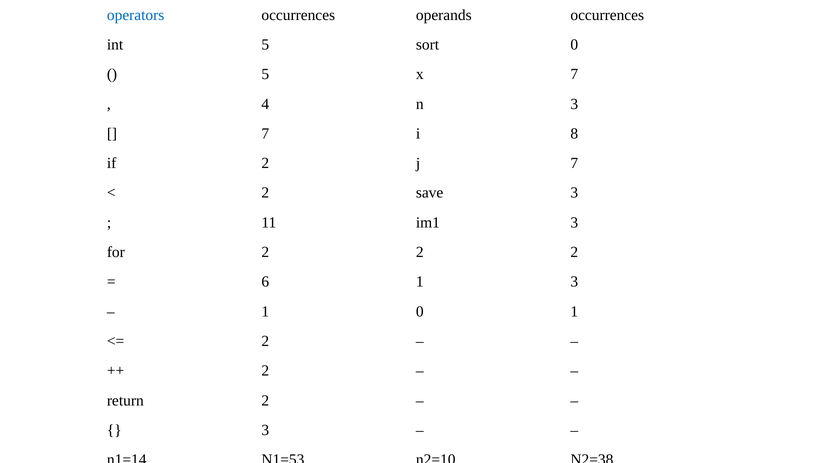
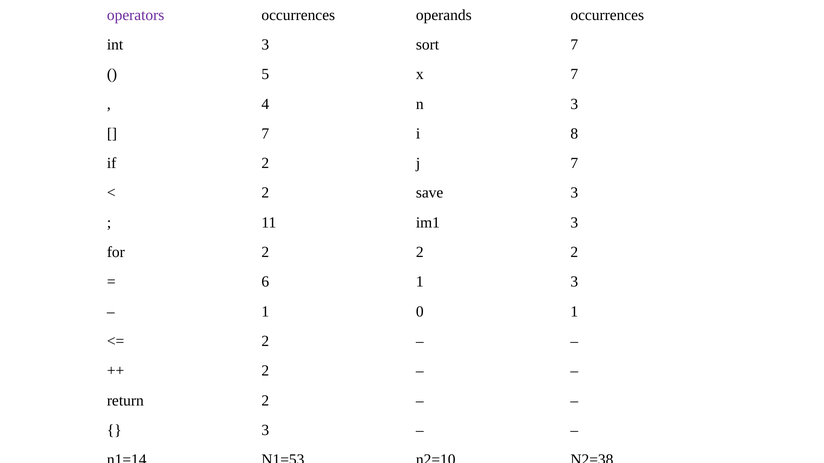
operators colour: blue -> purple (136, 15)
int 5: 5 -> 3 (265, 45)
sort 0: 0 -> 7 (574, 45)
